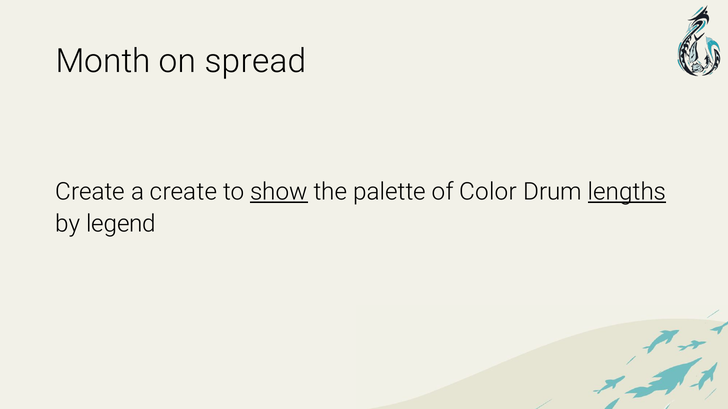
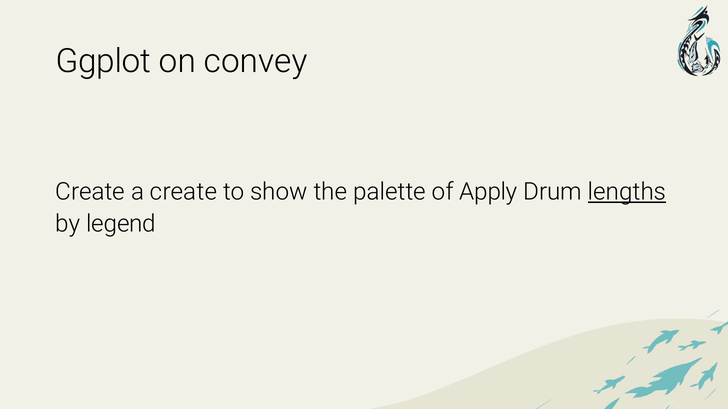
Month: Month -> Ggplot (103, 61)
spread: spread -> convey (256, 61)
show underline: present -> none (279, 192)
Color: Color -> Apply (488, 192)
